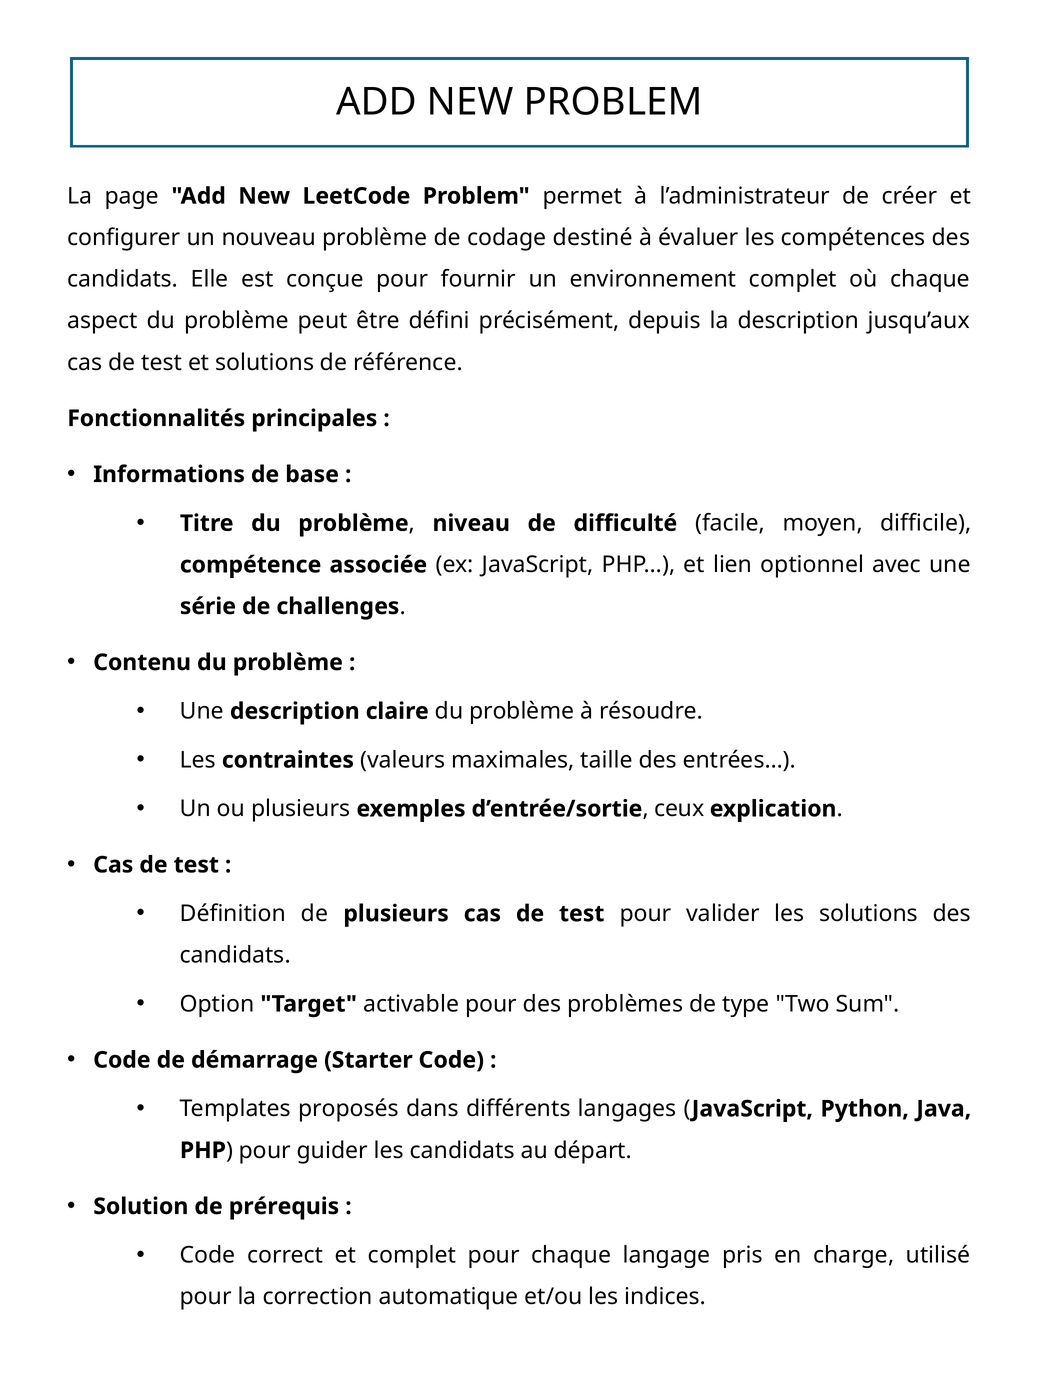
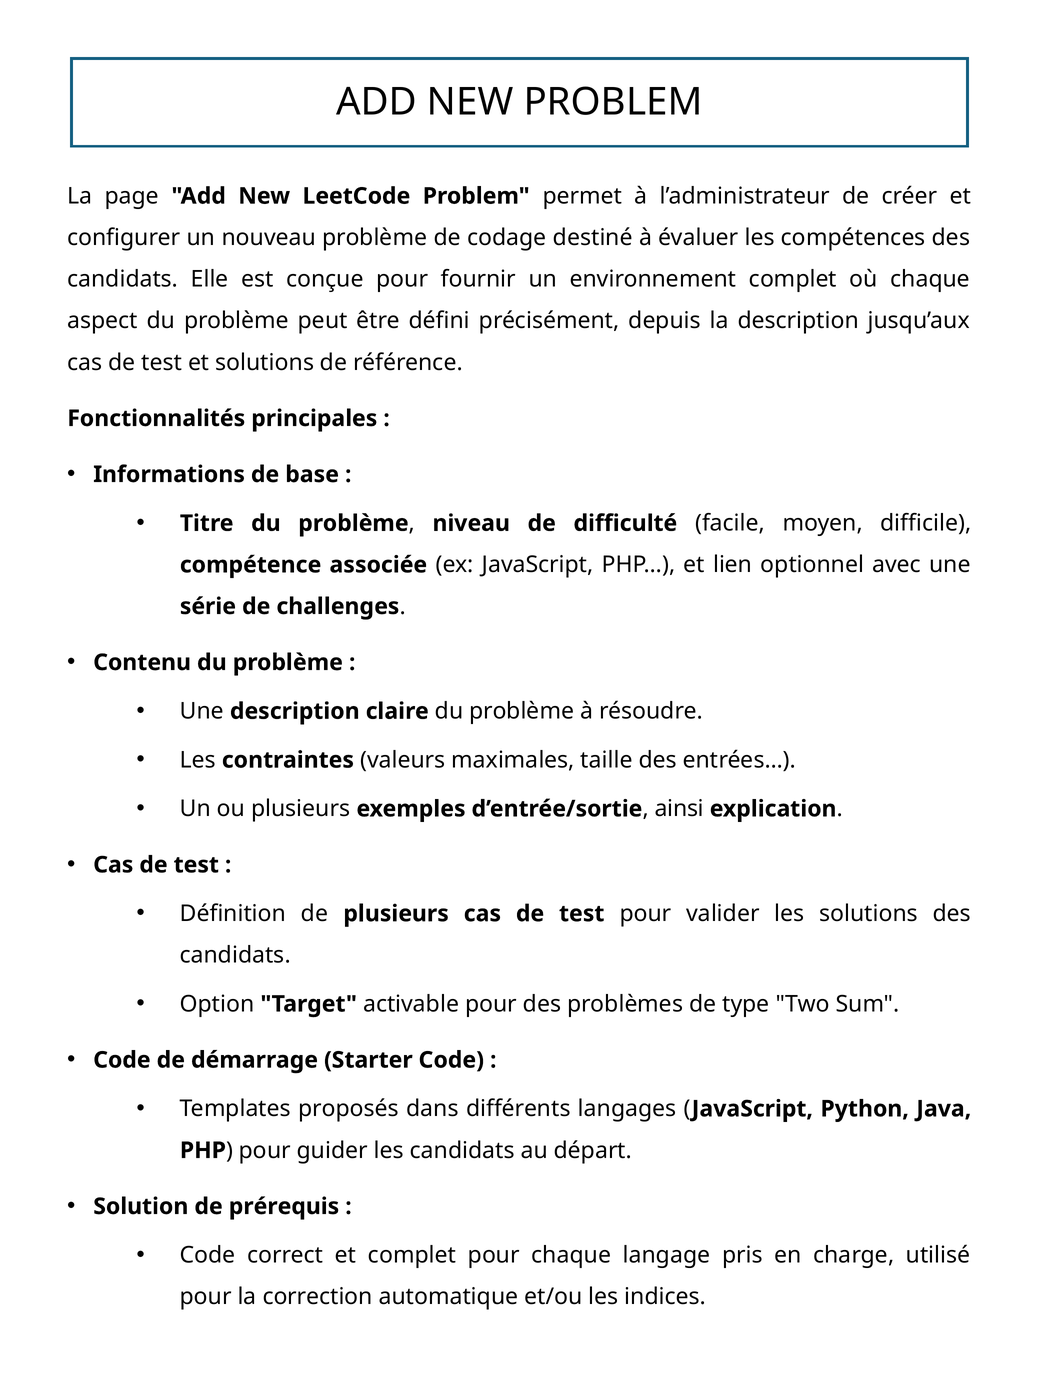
ceux: ceux -> ainsi (679, 808)
